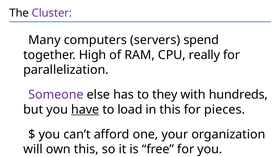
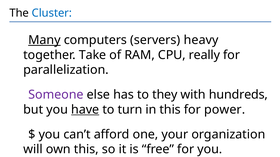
Cluster colour: purple -> blue (52, 13)
Many underline: none -> present (44, 40)
spend: spend -> heavy (201, 40)
High: High -> Take (93, 55)
load: load -> turn (130, 110)
pieces: pieces -> power (225, 110)
